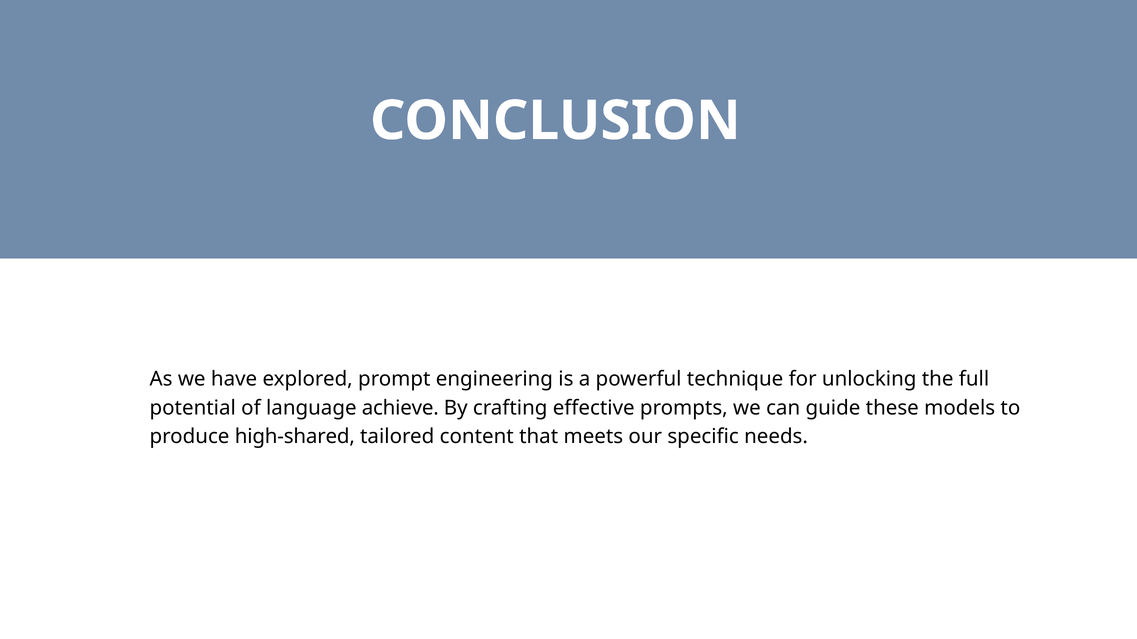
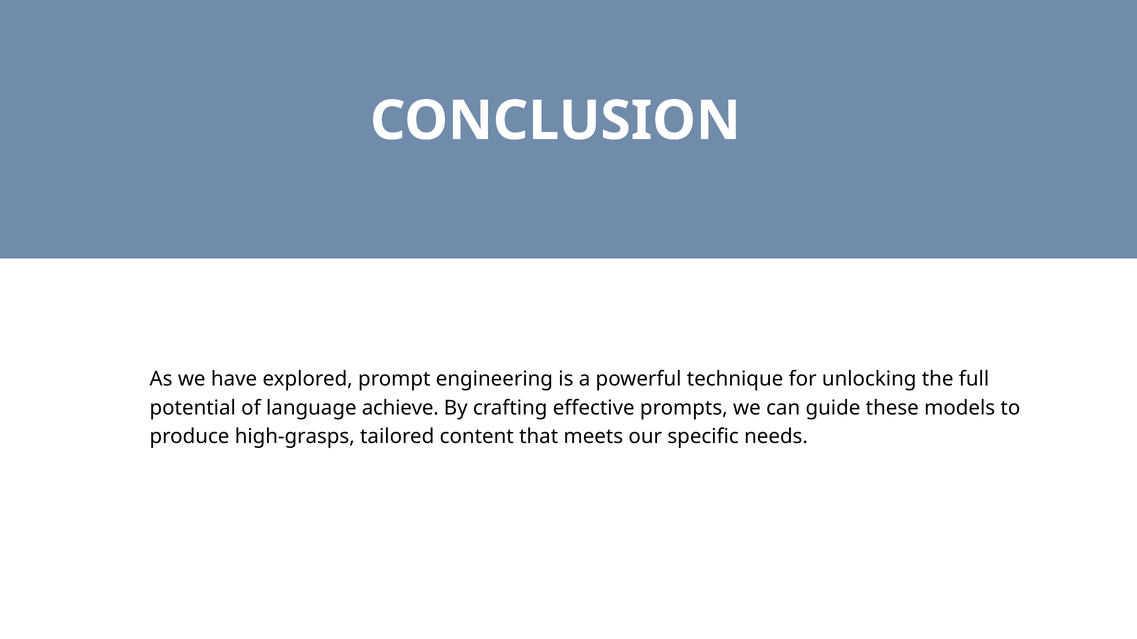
high-shared: high-shared -> high-grasps (295, 437)
